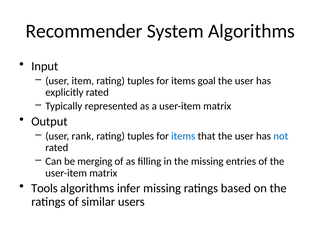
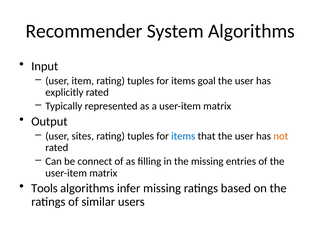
rank: rank -> sites (83, 136)
not colour: blue -> orange (281, 136)
merging: merging -> connect (95, 161)
